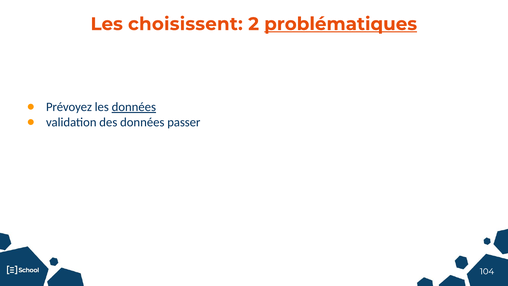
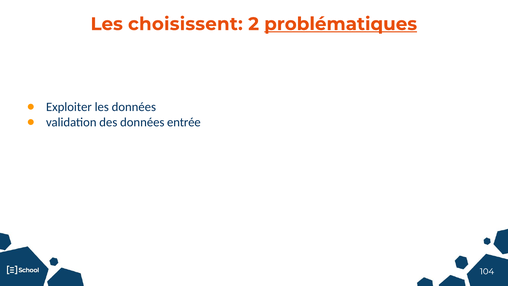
Prévoyez: Prévoyez -> Exploiter (69, 107)
données underline: present -> none (134, 107)
passer: passer -> entrée (184, 122)
